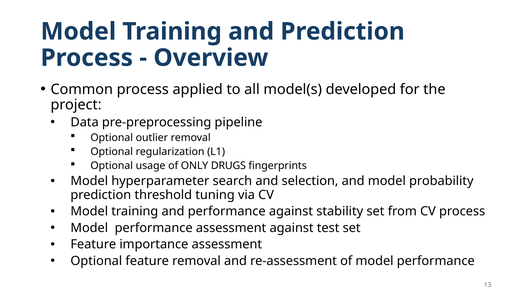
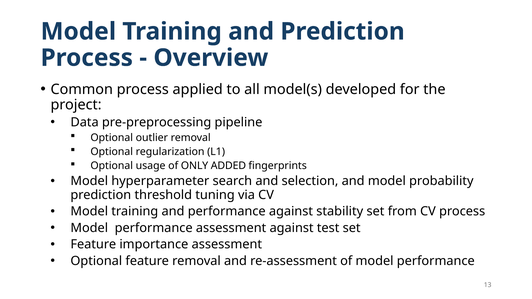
DRUGS: DRUGS -> ADDED (228, 166)
